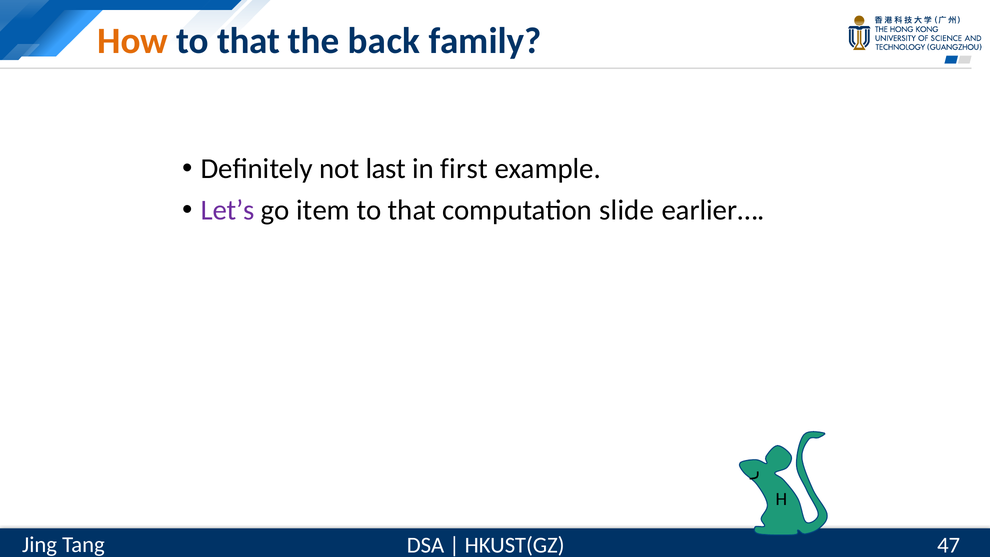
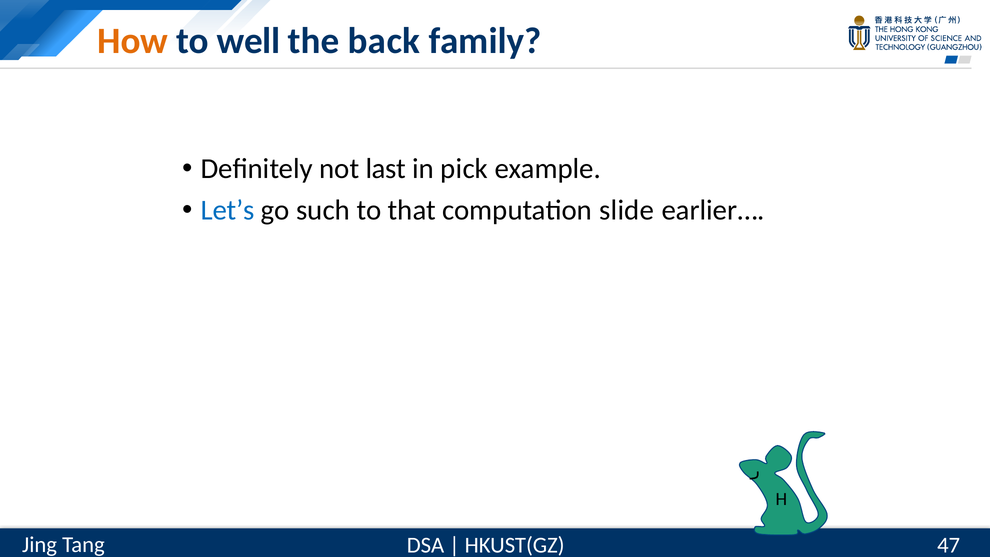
that: that -> well (249, 41)
first: first -> pick (464, 169)
Let’s colour: purple -> blue (228, 210)
item: item -> such (323, 210)
